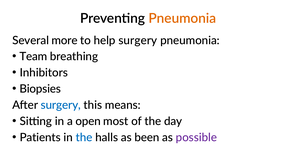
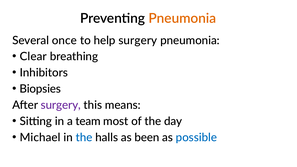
more: more -> once (64, 40)
Team: Team -> Clear (33, 57)
surgery colour: blue -> purple (61, 105)
open: open -> team (88, 121)
Patients: Patients -> Michael (40, 138)
possible colour: purple -> blue (196, 138)
